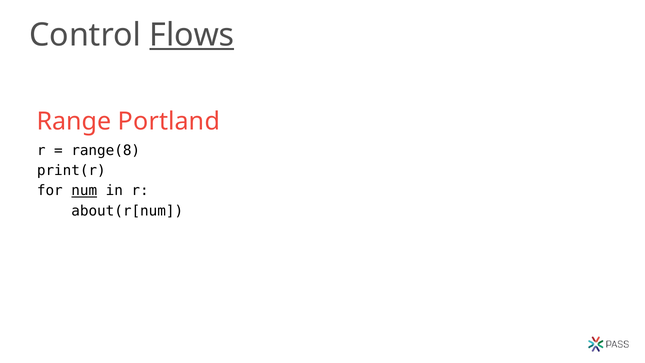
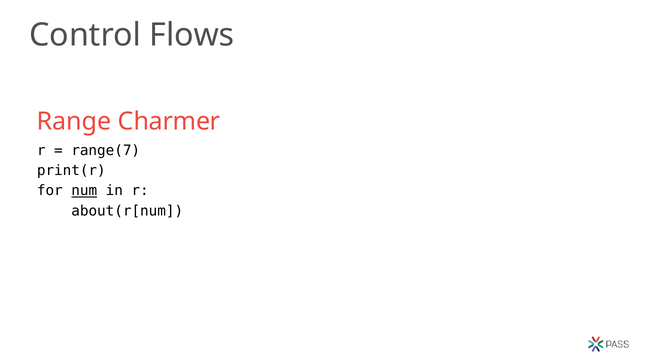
Flows underline: present -> none (192, 35)
Portland: Portland -> Charmer (169, 121)
range(8: range(8 -> range(7 (106, 151)
